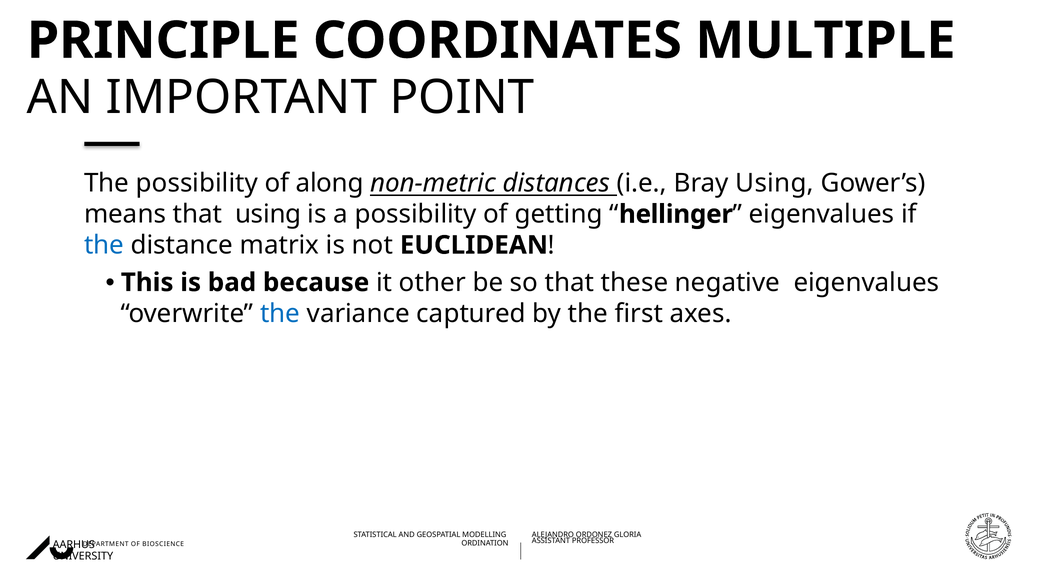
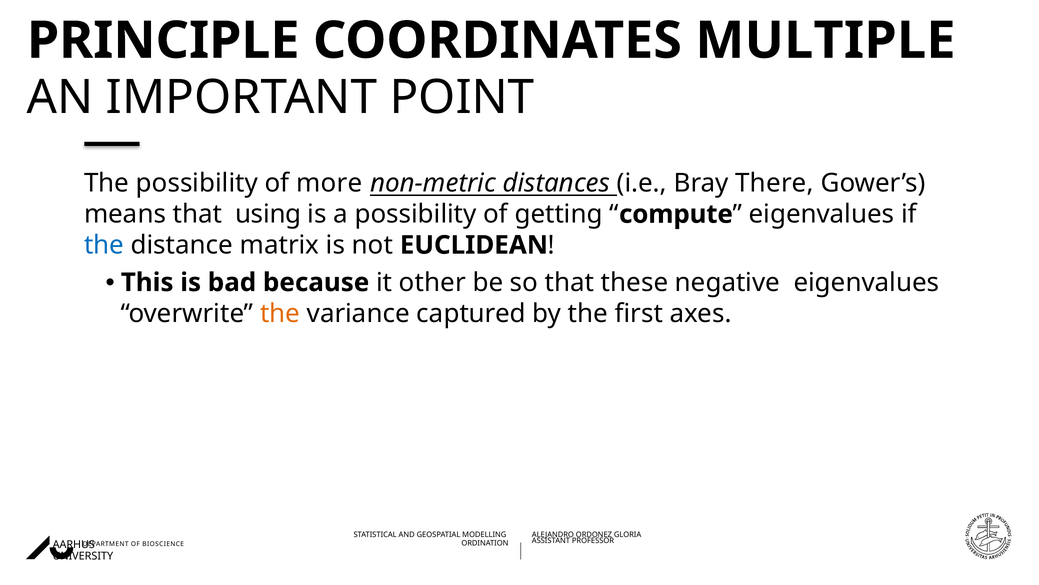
along: along -> more (329, 183)
Bray Using: Using -> There (775, 183)
hellinger: hellinger -> compute (676, 214)
the colour: blue -> orange (280, 313)
